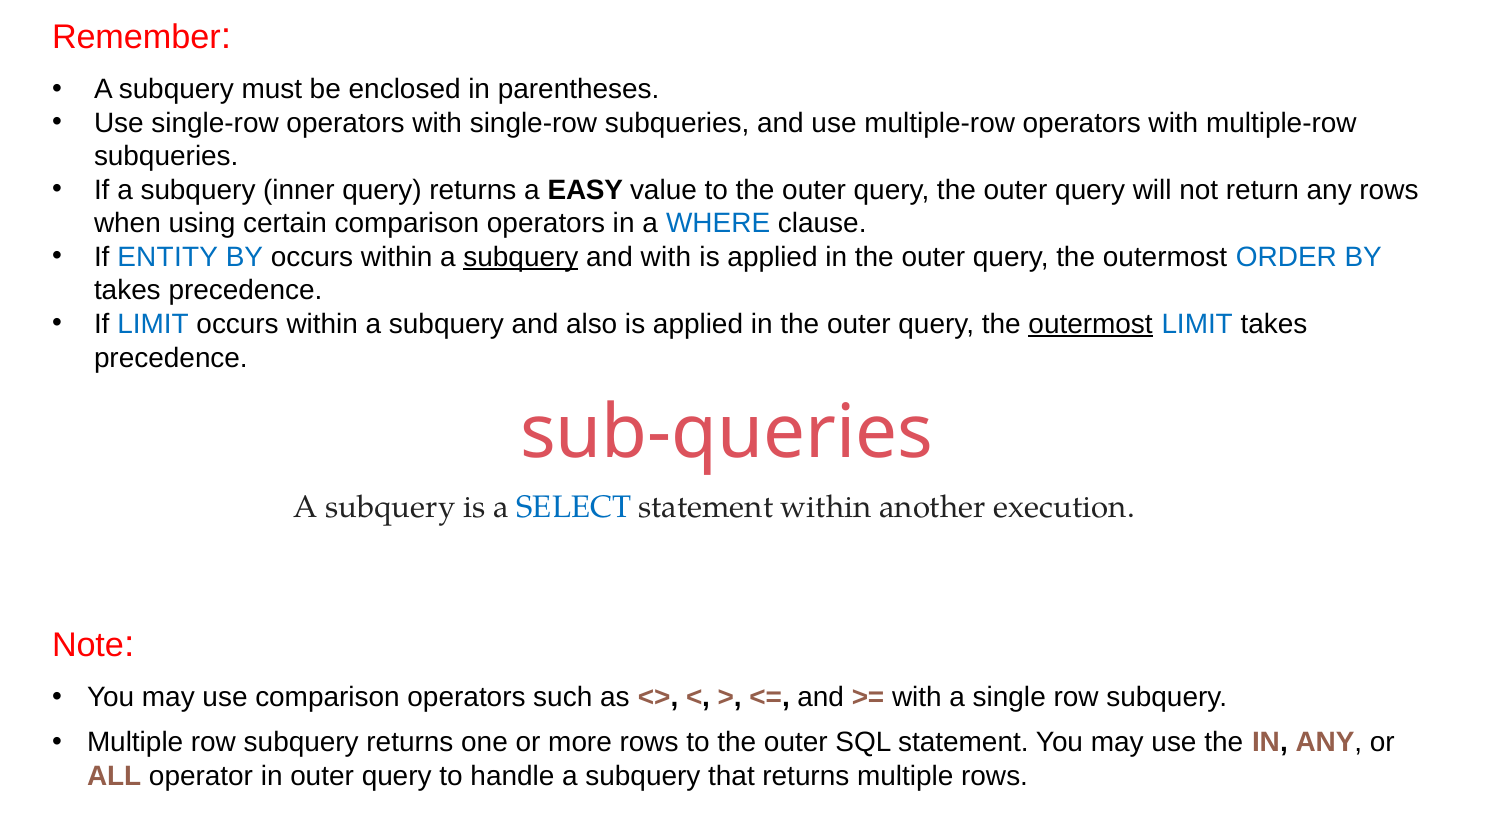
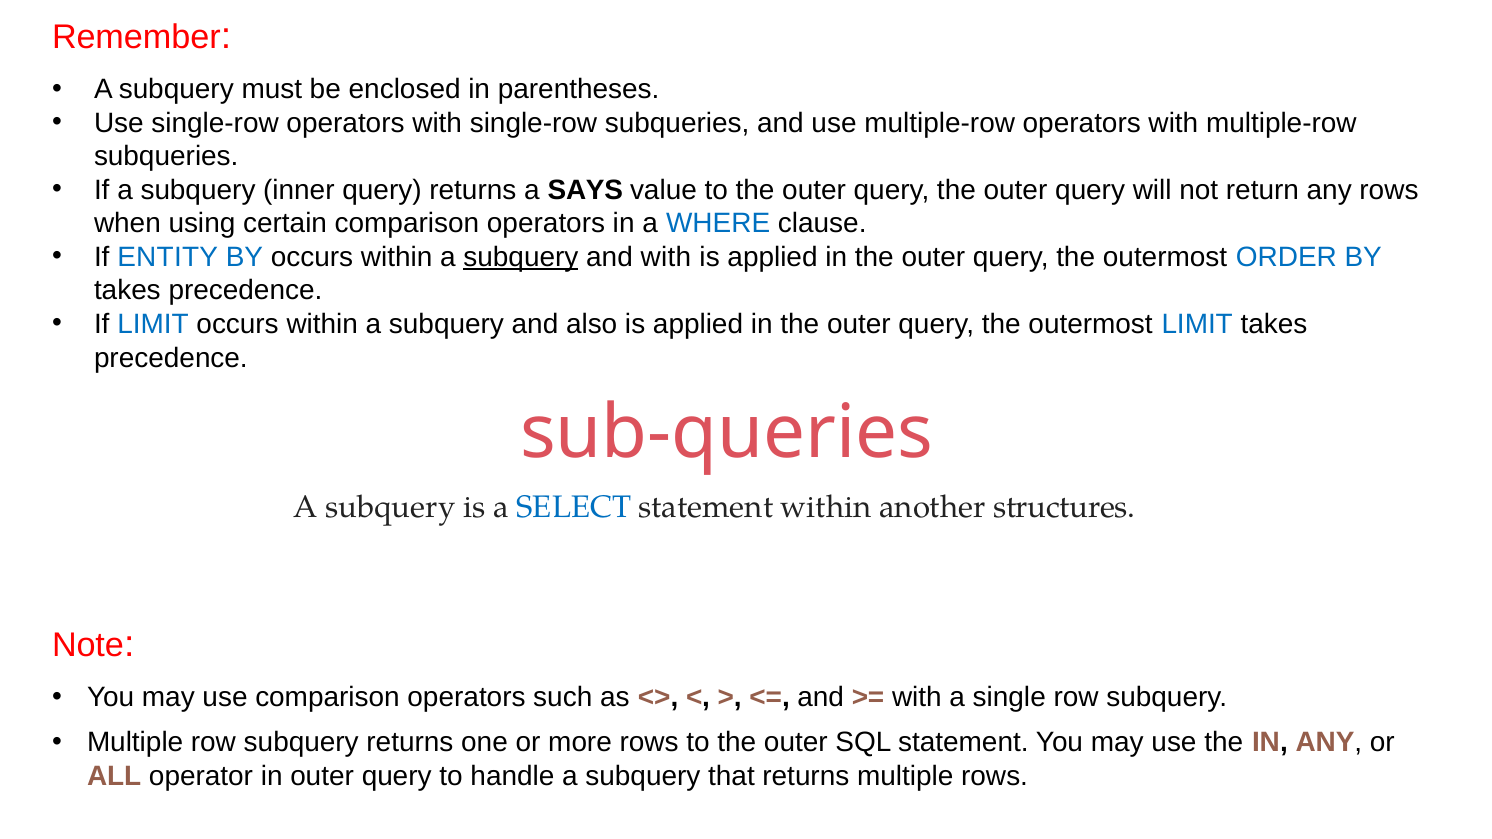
EASY: EASY -> SAYS (585, 190)
outermost underline: present -> none (1091, 324)
execution: execution -> structures (1064, 508)
